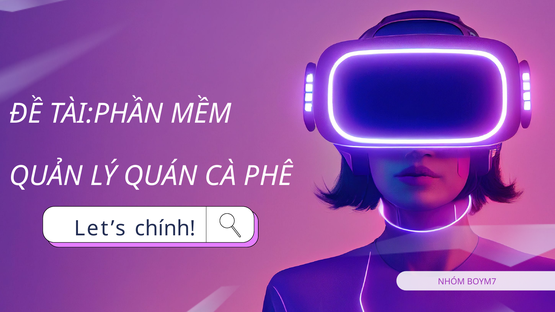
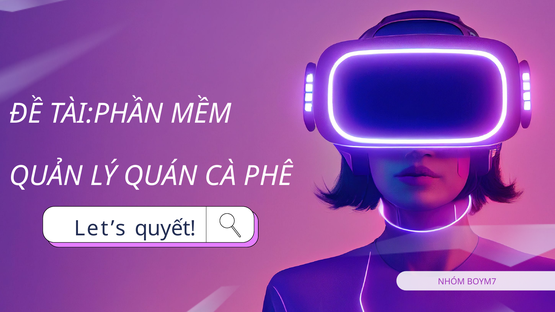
chính: chính -> quyết (165, 229)
